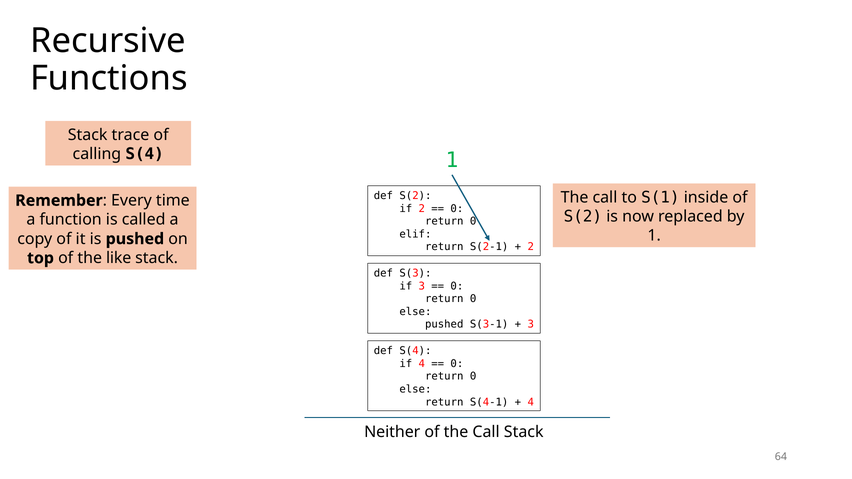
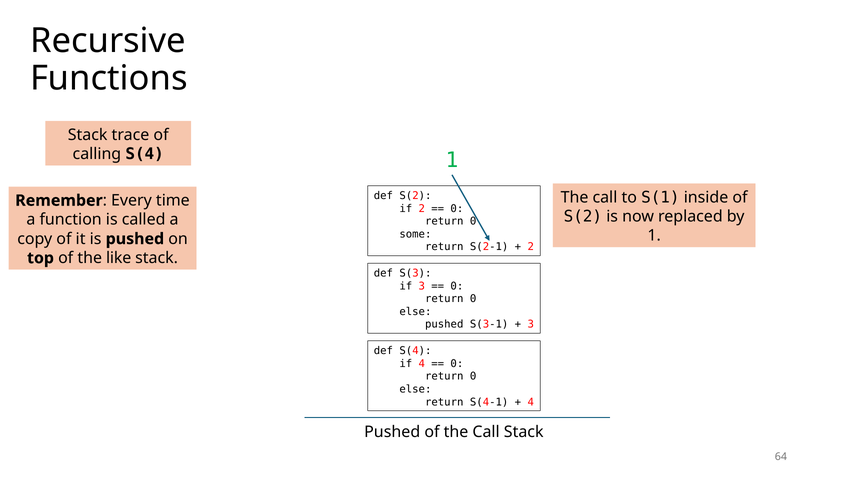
elif: elif -> some (415, 234)
Neither: Neither -> Pushed (392, 432)
